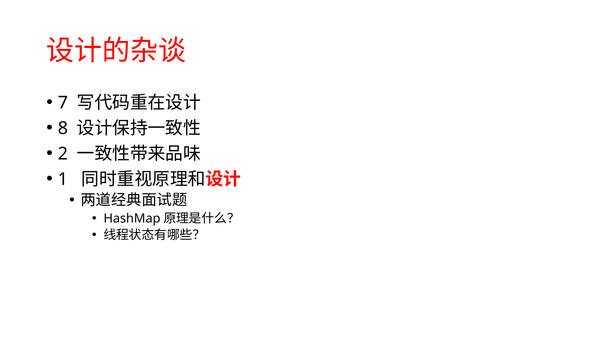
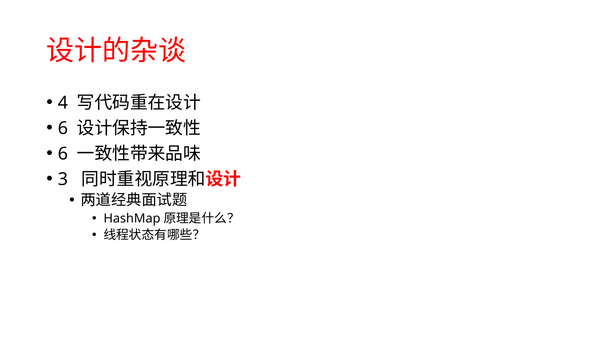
7: 7 -> 4 (63, 103)
8: 8 -> 6 (63, 128)
2: 2 -> 6 (63, 154)
1: 1 -> 3 (63, 180)
